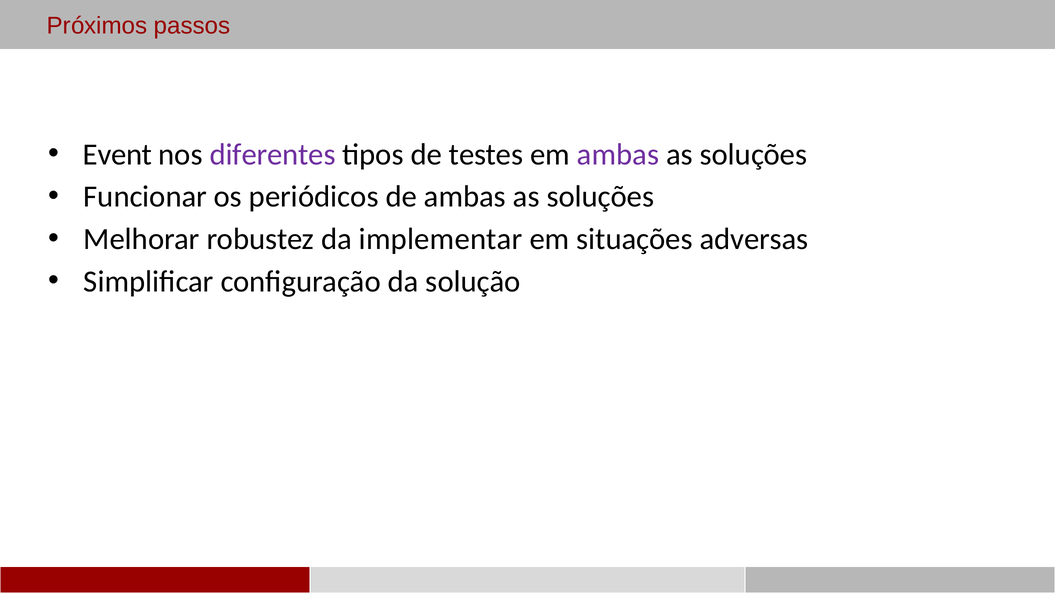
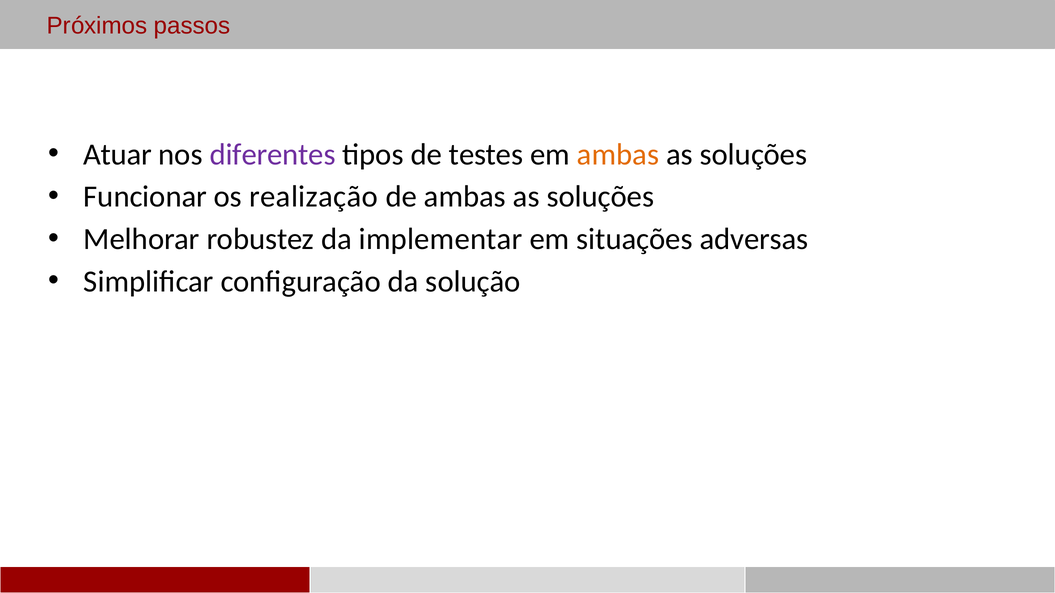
Event: Event -> Atuar (118, 155)
ambas colour: purple -> orange (618, 155)
periódicos: periódicos -> realização (314, 197)
